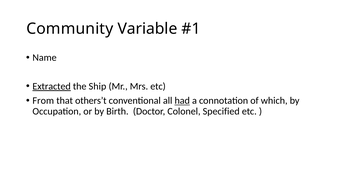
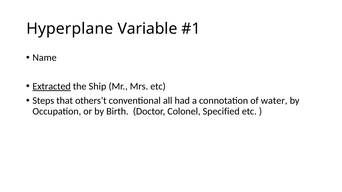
Community: Community -> Hyperplane (70, 29)
From: From -> Steps (43, 101)
had underline: present -> none (182, 101)
which: which -> water (274, 101)
